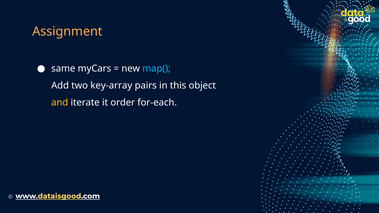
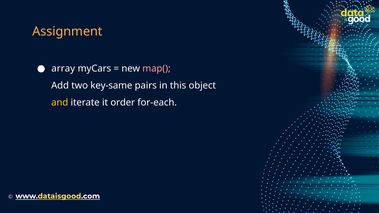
same: same -> array (63, 69)
map( colour: light blue -> pink (156, 69)
key-array: key-array -> key-same (111, 86)
